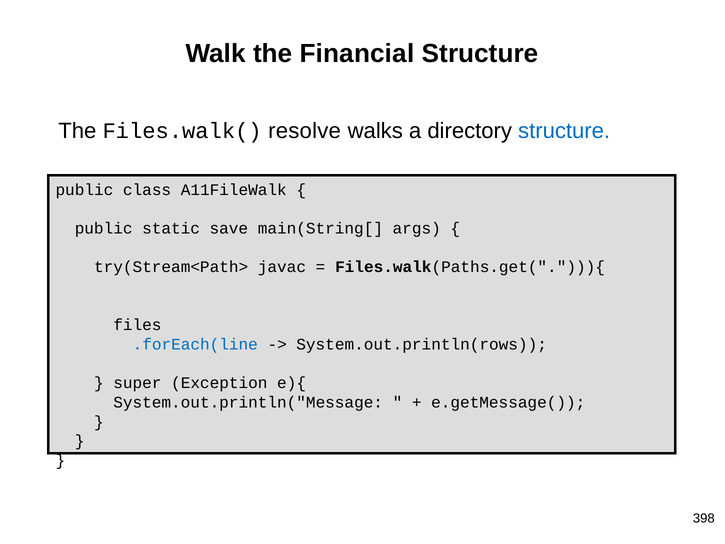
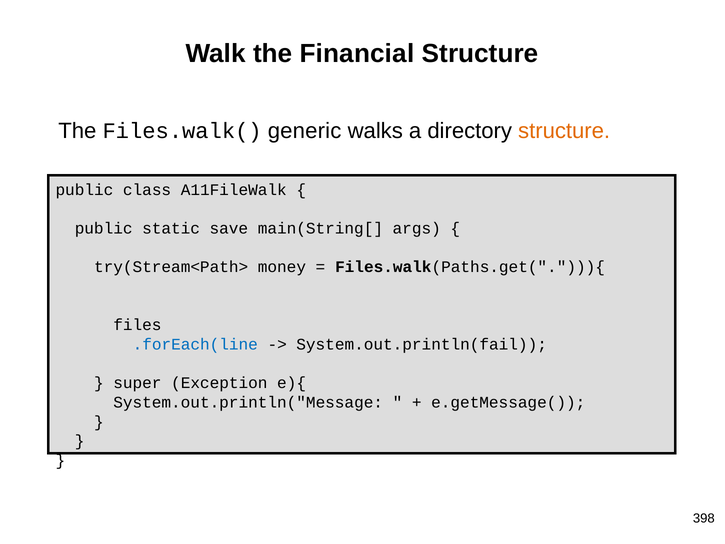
resolve: resolve -> generic (305, 131)
structure colour: blue -> orange (564, 131)
javac: javac -> money (282, 267)
System.out.println(rows: System.out.println(rows -> System.out.println(fail (422, 344)
